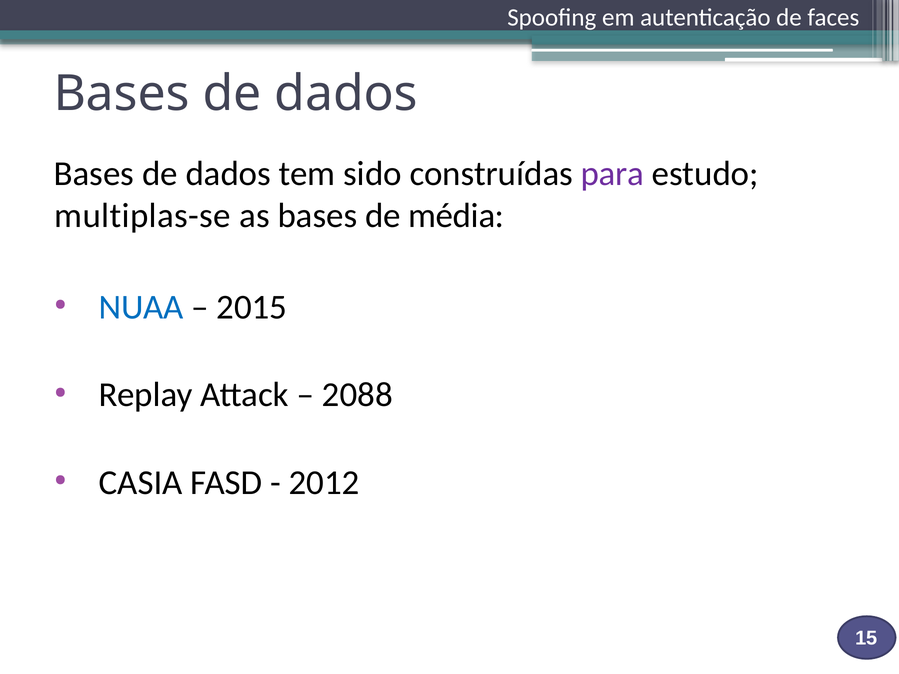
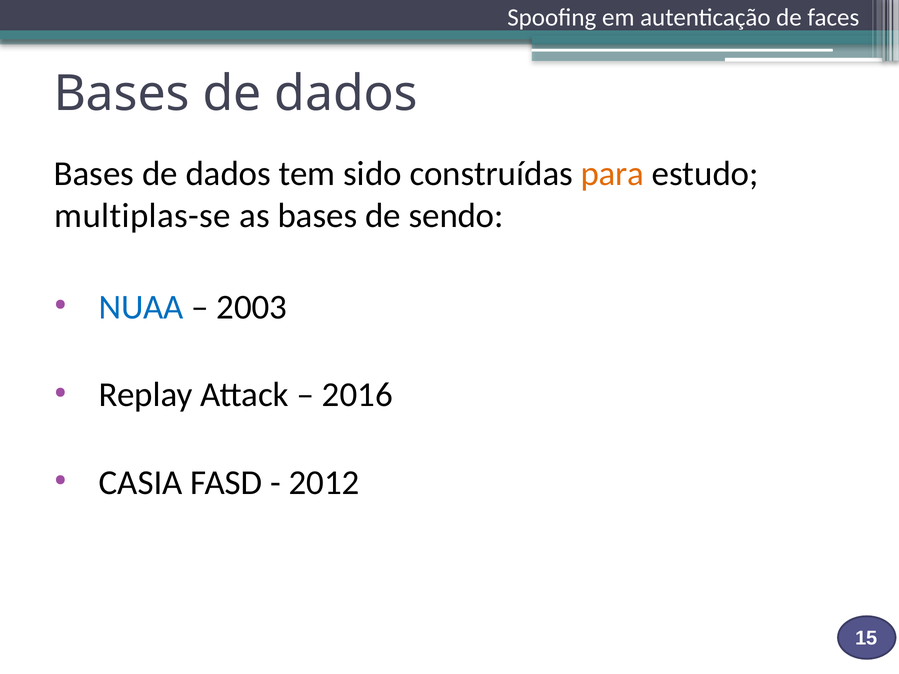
para colour: purple -> orange (612, 174)
média: média -> sendo (456, 216)
2015: 2015 -> 2003 (252, 307)
2088: 2088 -> 2016 (357, 395)
